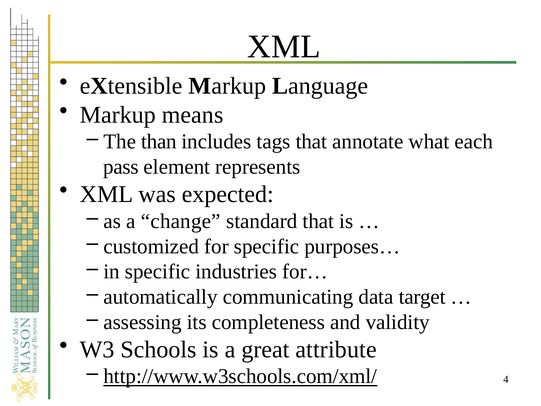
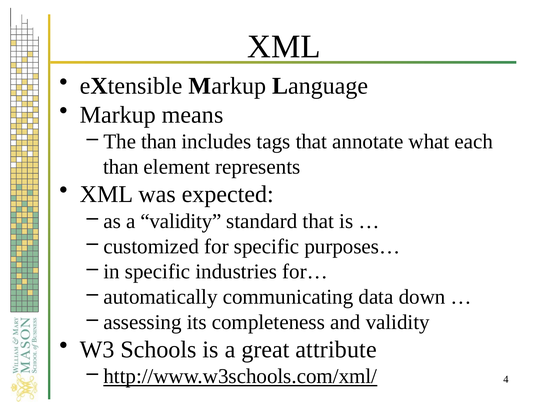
pass: pass -> than (121, 167)
a change: change -> validity (181, 221)
target: target -> down (422, 297)
